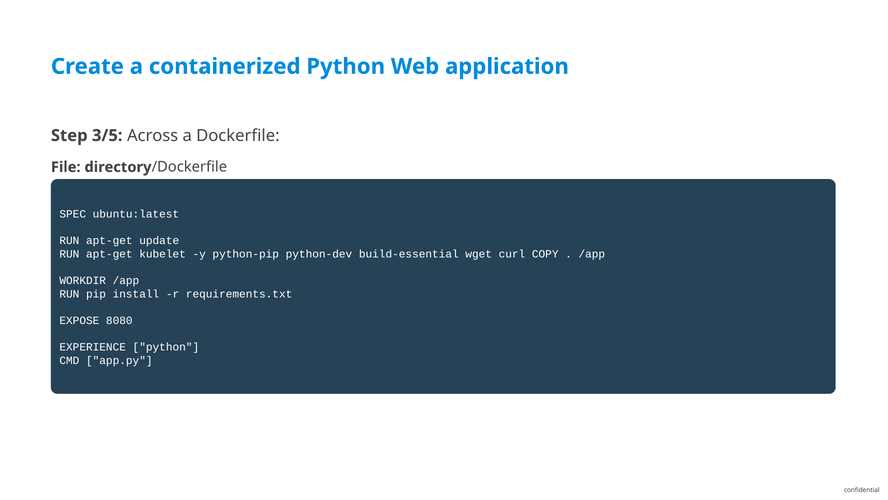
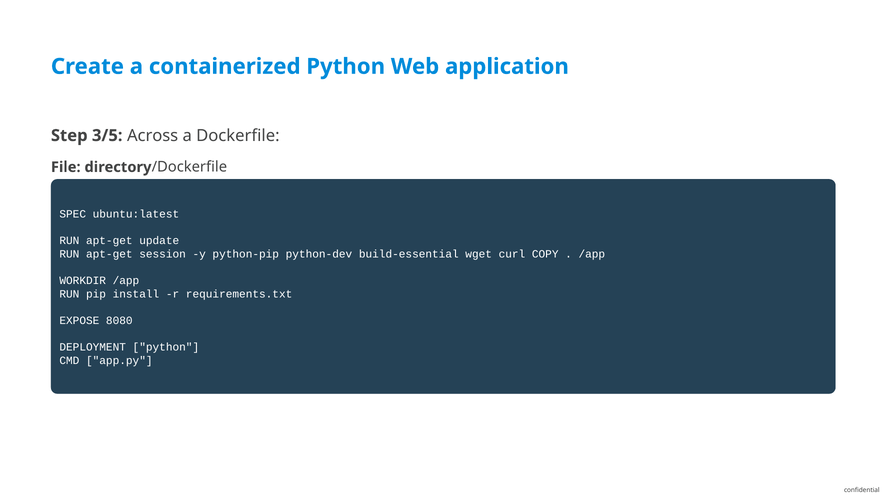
kubelet: kubelet -> session (163, 254)
EXPERIENCE: EXPERIENCE -> DEPLOYMENT (93, 347)
